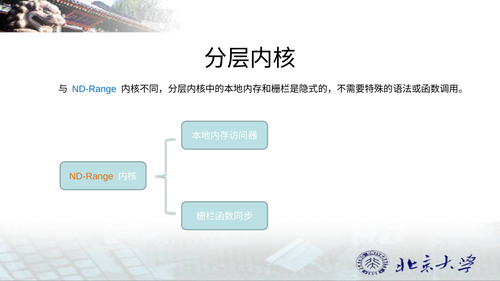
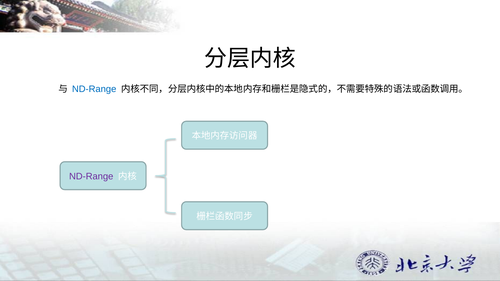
ND-Range colour: orange -> purple (91, 177)
